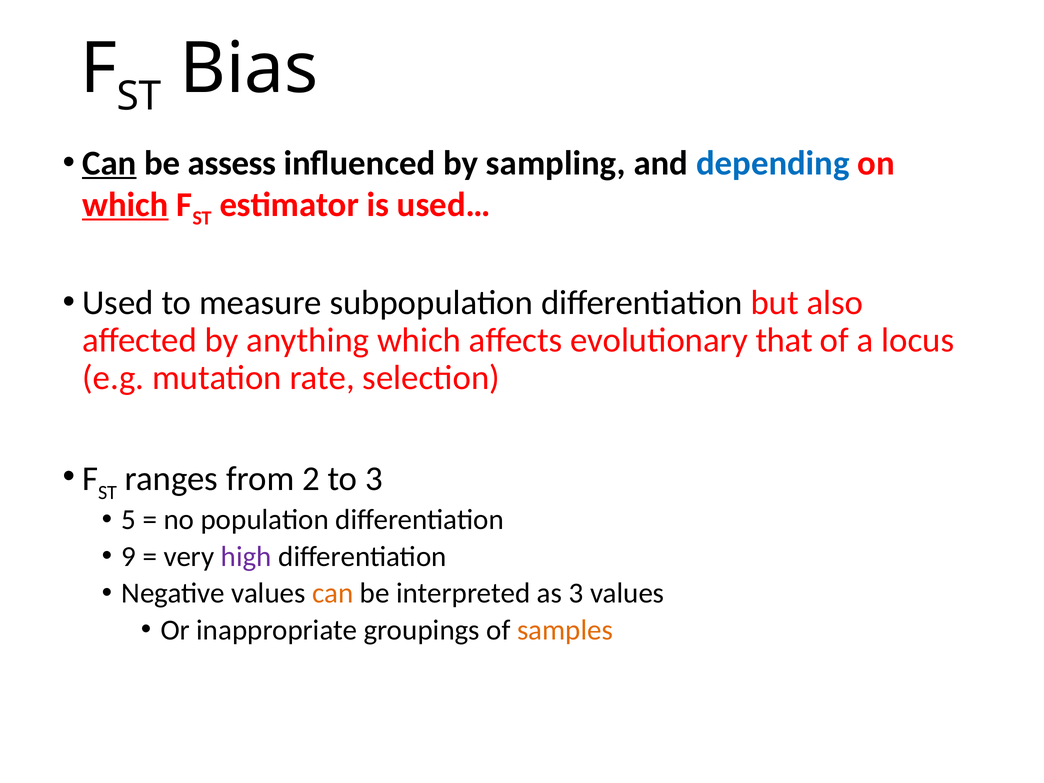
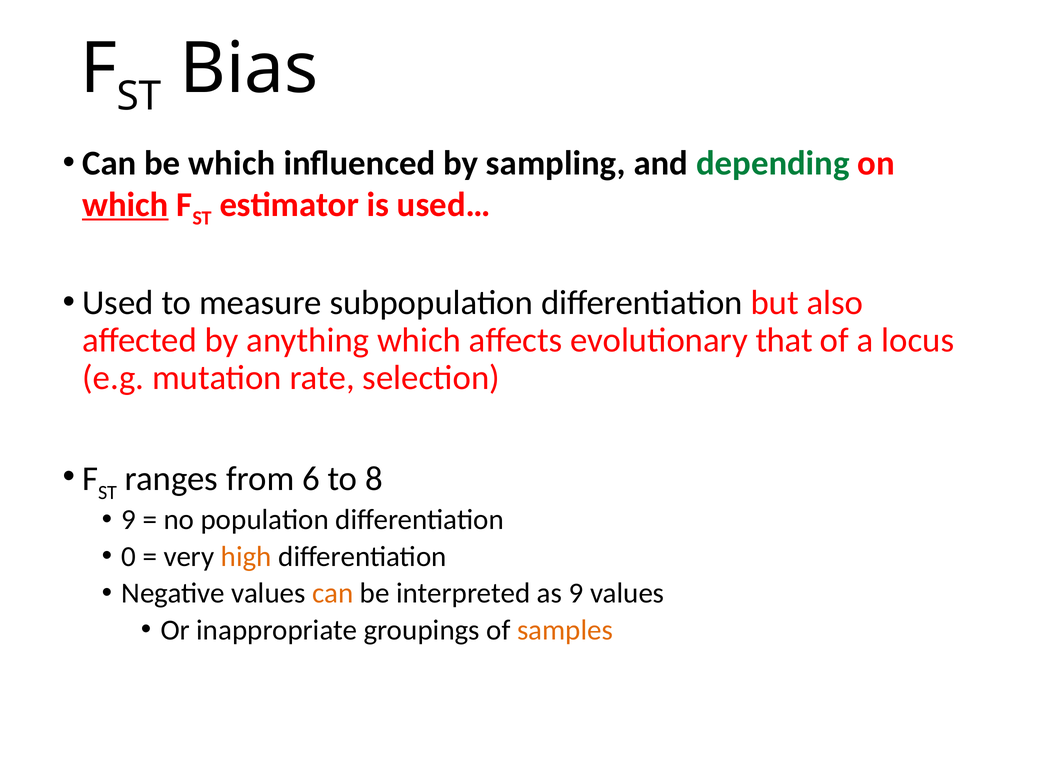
Can underline: present -> none (109, 163)
be assess: assess -> which (232, 163)
depending colour: blue -> green (773, 163)
2: 2 -> 6 (311, 479)
to 3: 3 -> 8 (374, 479)
5: 5 -> 9 (129, 520)
9: 9 -> 0 (129, 557)
high colour: purple -> orange (246, 557)
as 3: 3 -> 9 (576, 593)
